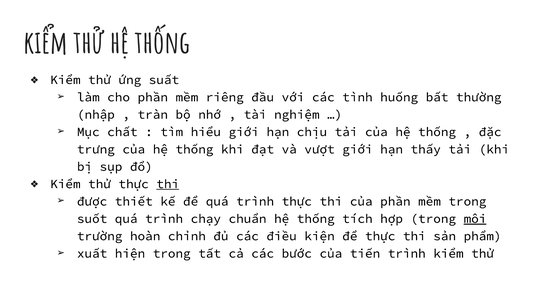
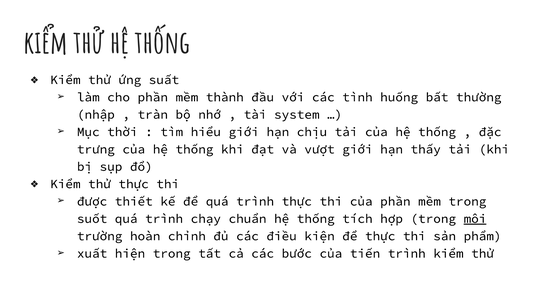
riêng: riêng -> thành (225, 97)
nghiệm: nghiệm -> system (297, 115)
chất: chất -> thời (122, 132)
thi underline: present -> none (168, 184)
